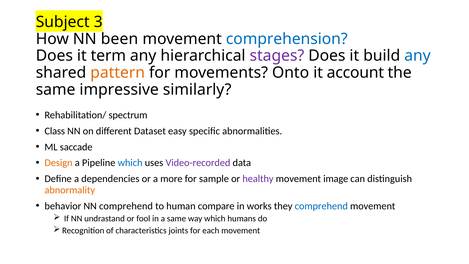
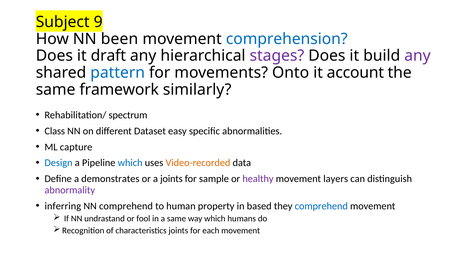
3: 3 -> 9 (98, 22)
term: term -> draft (108, 56)
any colour: blue -> purple (417, 56)
pattern colour: orange -> blue (118, 73)
impressive: impressive -> framework (119, 90)
saccade: saccade -> capture (76, 147)
Design colour: orange -> blue (59, 163)
Video-recorded colour: purple -> orange (198, 163)
dependencies: dependencies -> demonstrates (110, 179)
a more: more -> joints (171, 179)
image: image -> layers (336, 179)
abnormality colour: orange -> purple (70, 190)
behavior: behavior -> inferring (63, 206)
compare: compare -> property (216, 206)
works: works -> based (259, 206)
